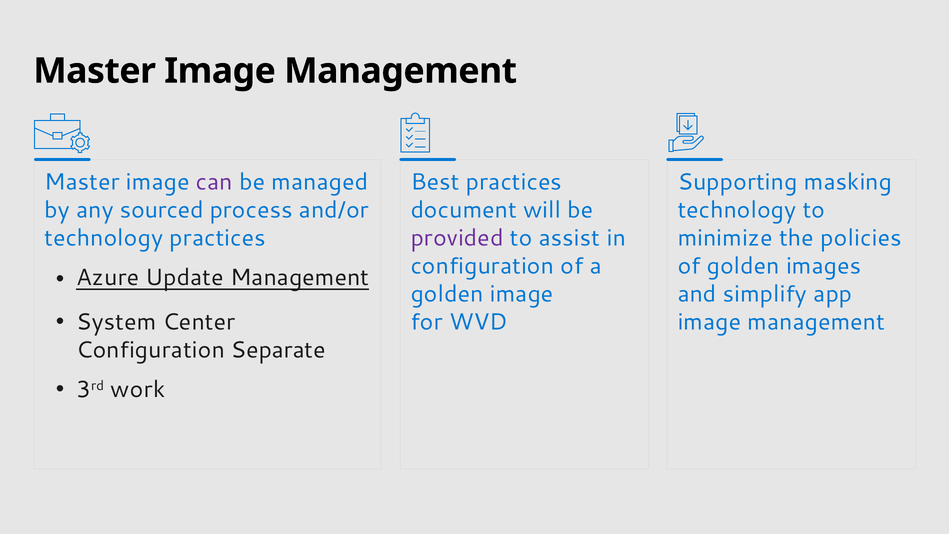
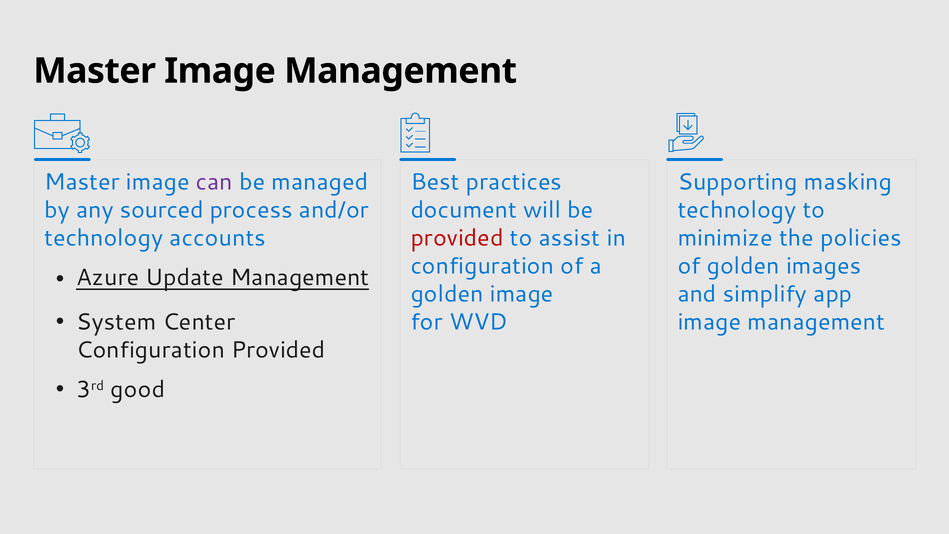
technology practices: practices -> accounts (218, 238)
provided colour: purple -> red (457, 238)
Configuration Separate: Separate -> Provided (278, 350)
work: work -> good (138, 389)
